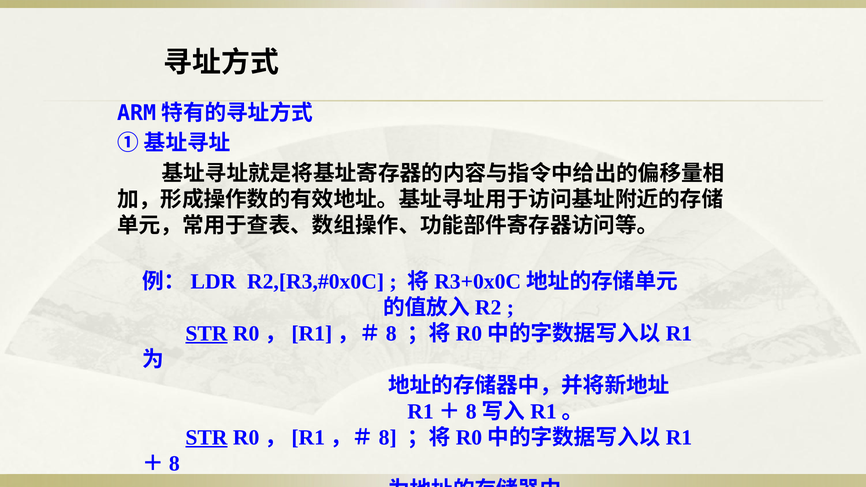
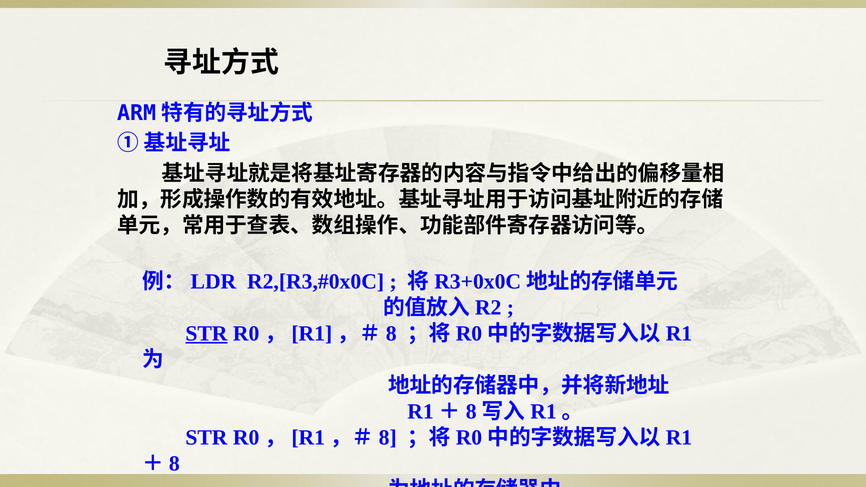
STR underline: present -> none (206, 438)
